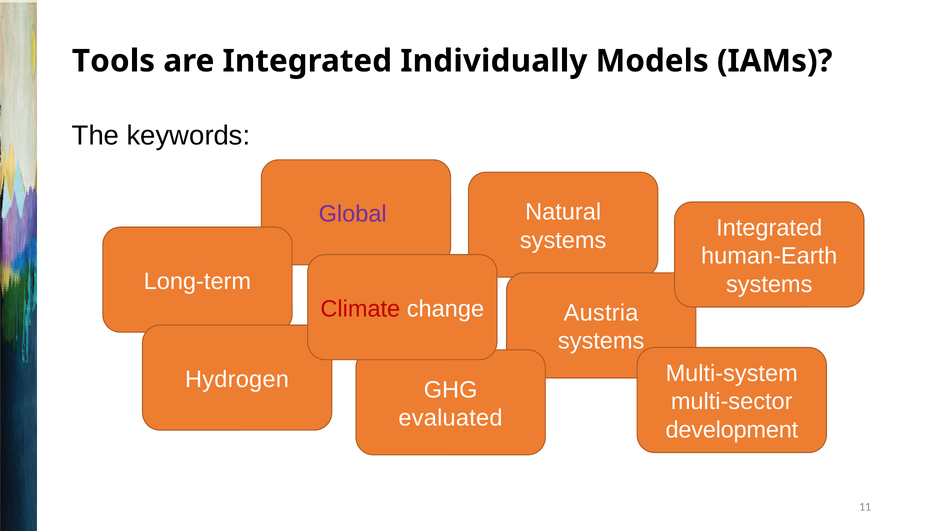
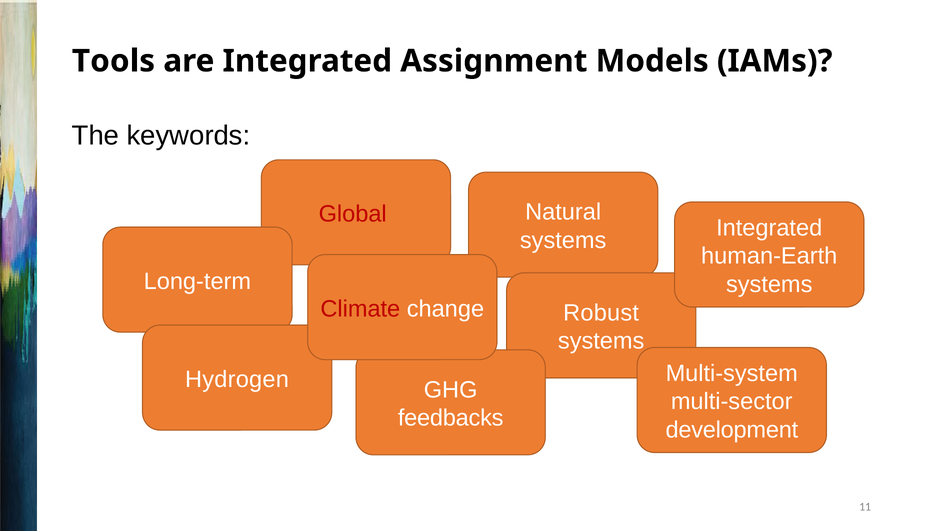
Individually: Individually -> Assignment (494, 61)
Global colour: purple -> red (353, 214)
Austria: Austria -> Robust (601, 313)
evaluated: evaluated -> feedbacks (451, 418)
